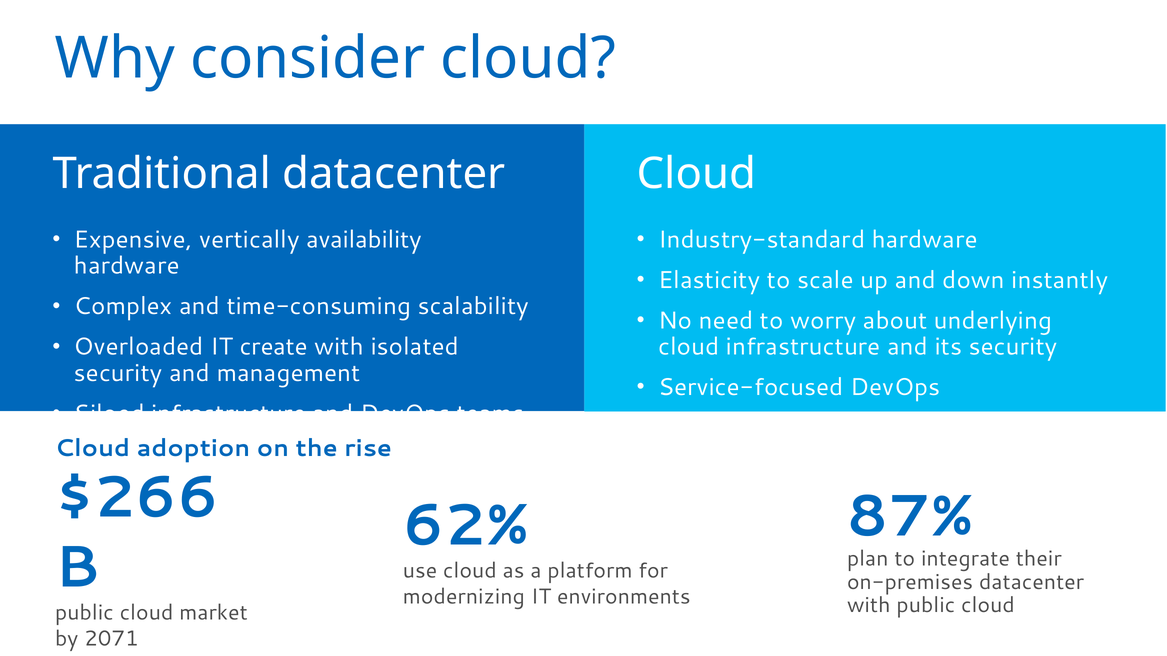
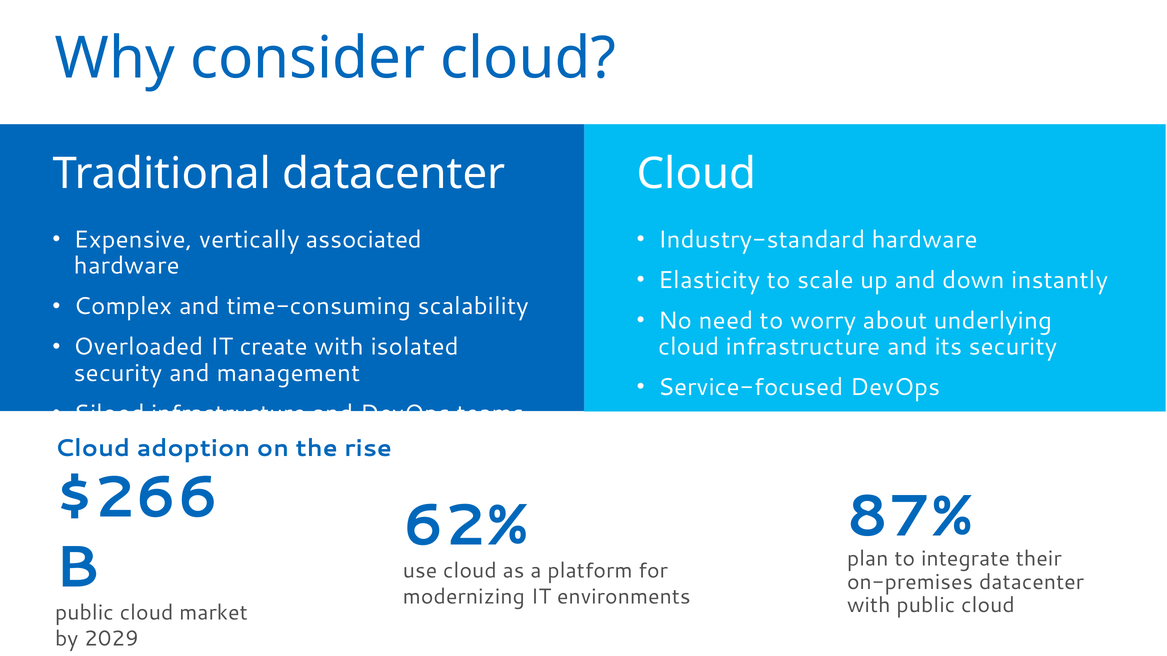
availability: availability -> associated (364, 240)
2071: 2071 -> 2029 (111, 639)
